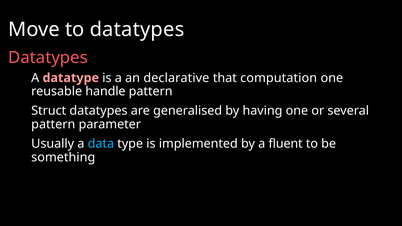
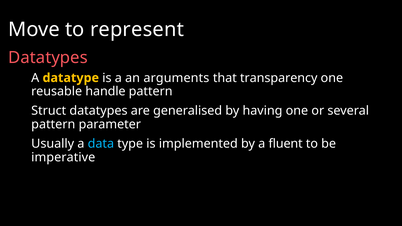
to datatypes: datatypes -> represent (137, 30)
datatype colour: pink -> yellow (71, 78)
declarative: declarative -> arguments (176, 78)
computation: computation -> transparency (279, 78)
something: something -> imperative (63, 157)
